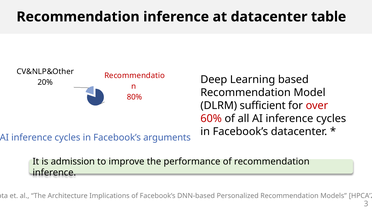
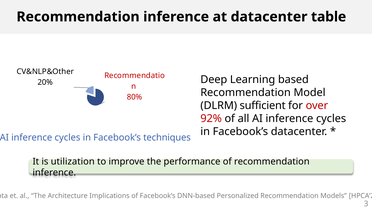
60%: 60% -> 92% (211, 119)
arguments: arguments -> techniques (167, 138)
admission: admission -> utilization (73, 162)
